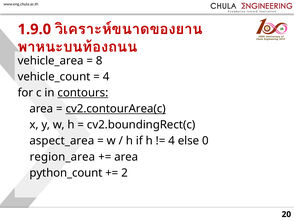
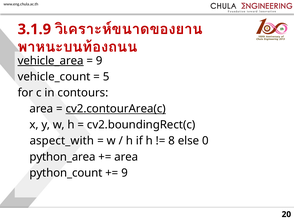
1.9.0: 1.9.0 -> 3.1.9 (34, 29)
vehicle_area underline: none -> present (51, 61)
8: 8 -> 9 (99, 61)
4: 4 -> 5 (106, 77)
contours underline: present -> none (83, 93)
aspect_area: aspect_area -> aspect_with (62, 140)
4: 4 -> 8 (172, 140)
region_area: region_area -> python_area (62, 156)
2: 2 -> 9 (125, 172)
